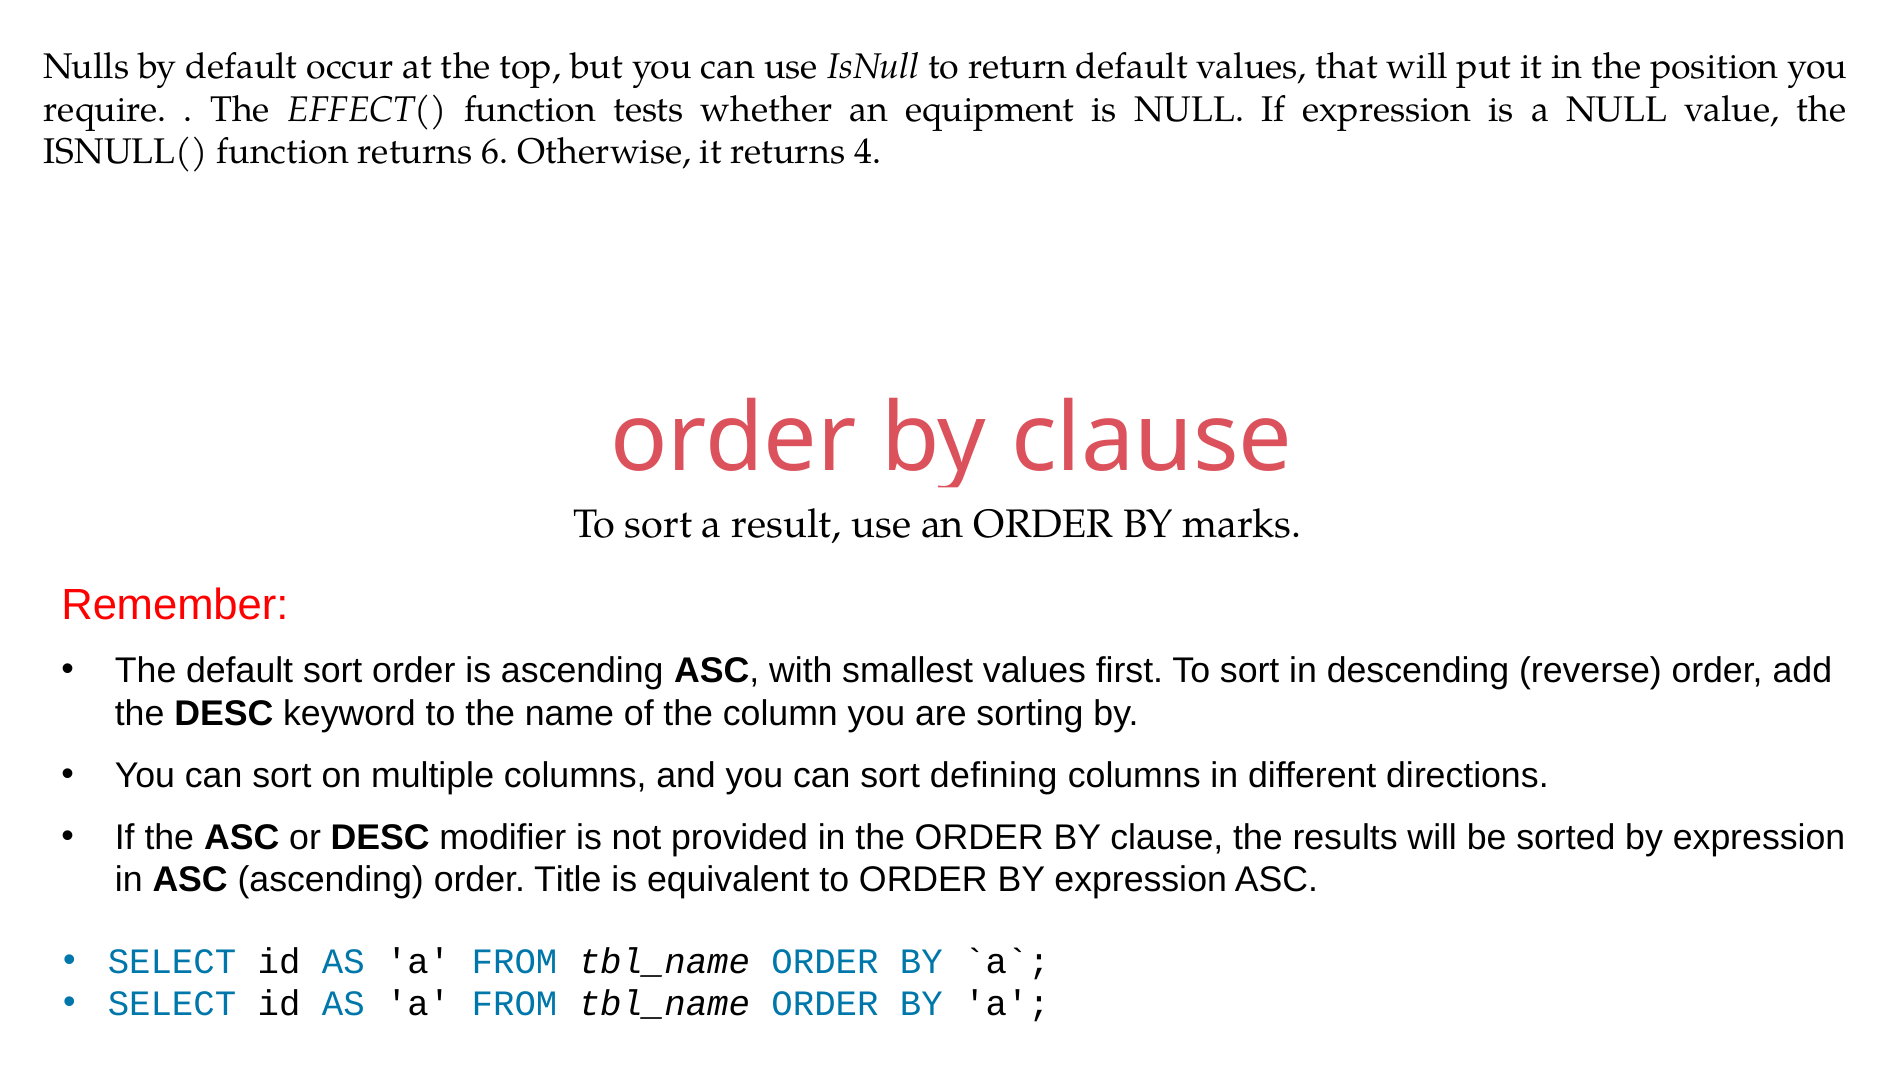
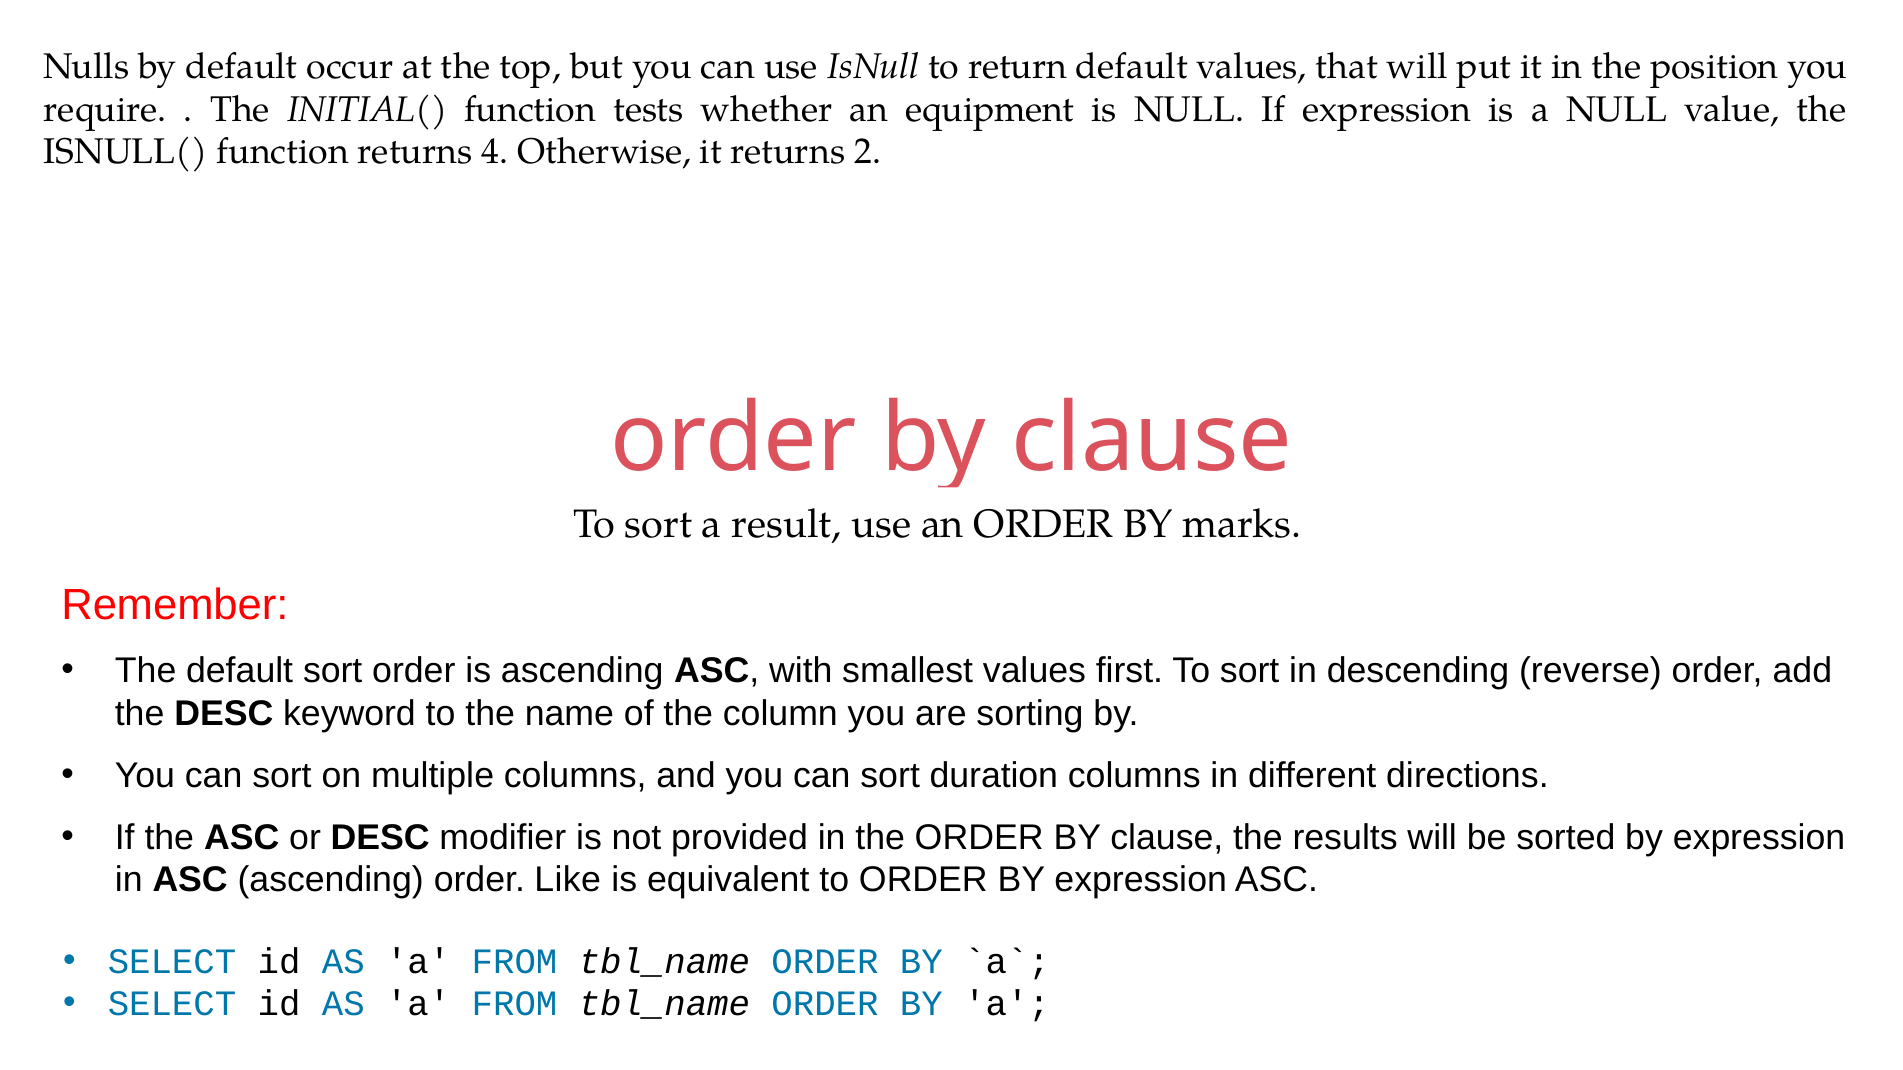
EFFECT(: EFFECT( -> INITIAL( (367, 109)
6: 6 -> 4 (495, 152)
4: 4 -> 2 (868, 152)
defining: defining -> duration (994, 776)
Title: Title -> Like (568, 880)
